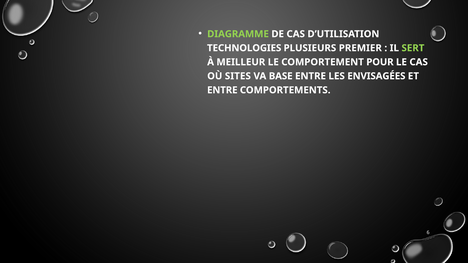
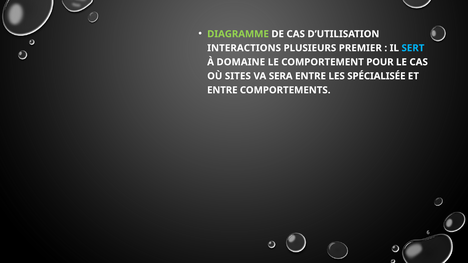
TECHNOLOGIES: TECHNOLOGIES -> INTERACTIONS (244, 48)
SERT colour: light green -> light blue (413, 48)
MEILLEUR: MEILLEUR -> DOMAINE (241, 62)
BASE: BASE -> SERA (281, 76)
ENVISAGÉES: ENVISAGÉES -> SPÉCIALISÉE (376, 76)
